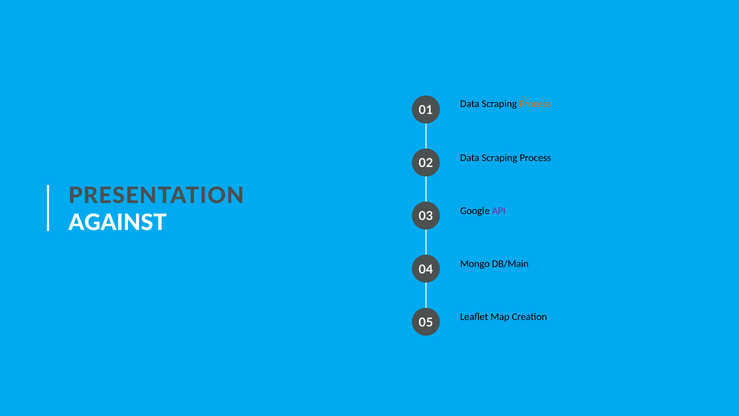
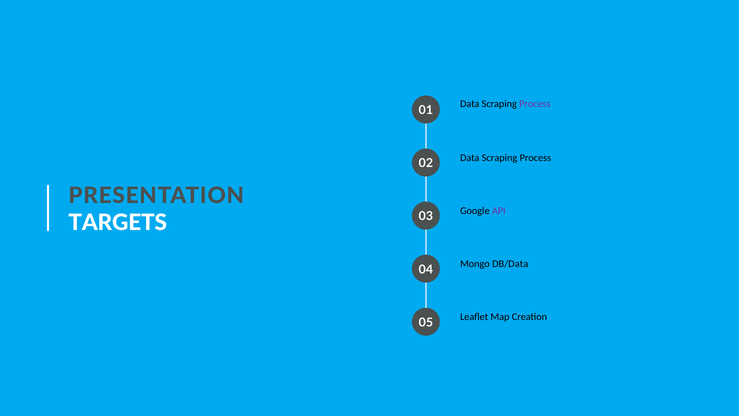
Process colour: orange -> purple (535, 104)
AGAINST: AGAINST -> TARGETS (118, 223)
DB/Main: DB/Main -> DB/Data (510, 264)
